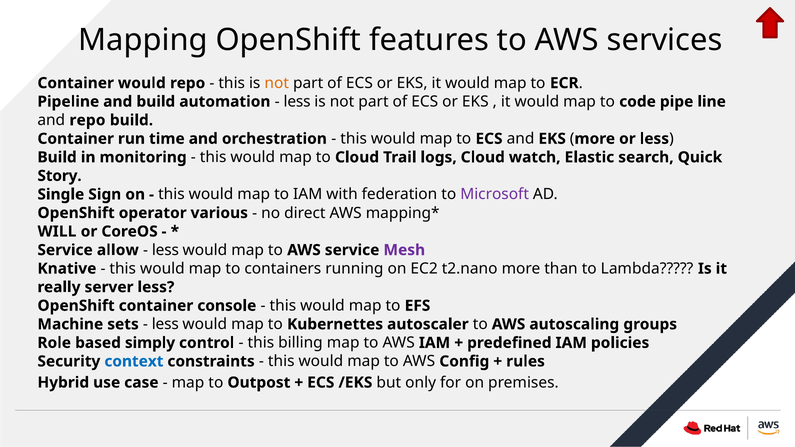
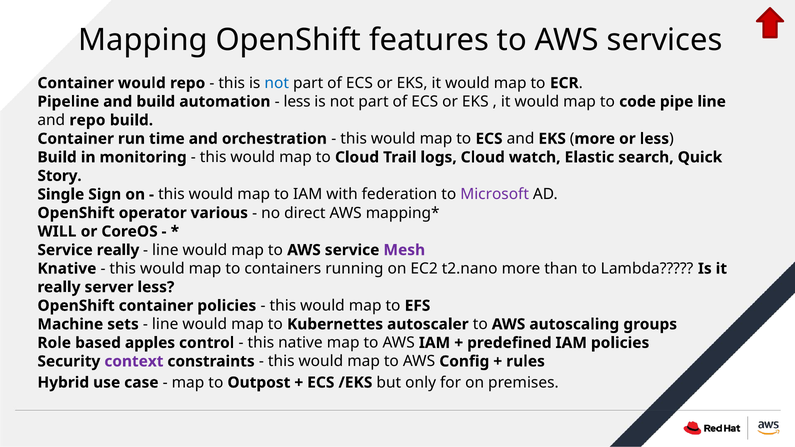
not colour: orange -> blue (277, 83)
Service allow: allow -> really (118, 250)
less: less -> line (165, 250)
container console: console -> policies (227, 306)
less: less -> line (165, 324)
simply: simply -> apples (150, 343)
billing: billing -> native (300, 343)
context colour: blue -> purple (134, 362)
